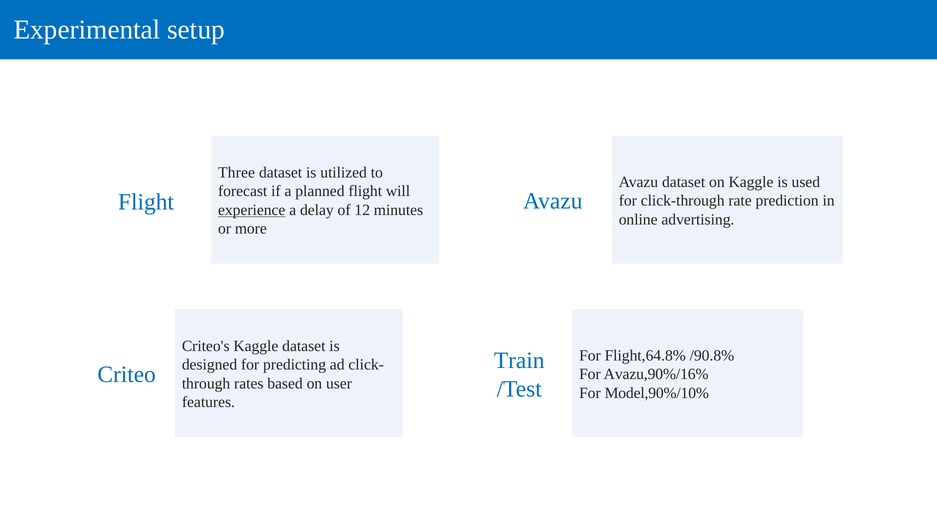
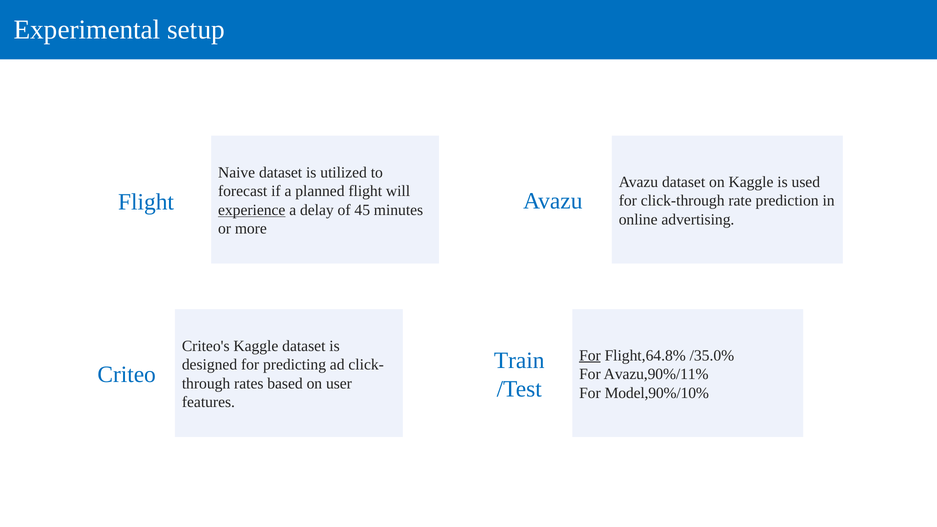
Three: Three -> Naive (237, 173)
12: 12 -> 45 (362, 210)
For underline: none -> present (590, 355)
/90.8%: /90.8% -> /35.0% (712, 355)
Avazu,90%/16%: Avazu,90%/16% -> Avazu,90%/11% (656, 374)
